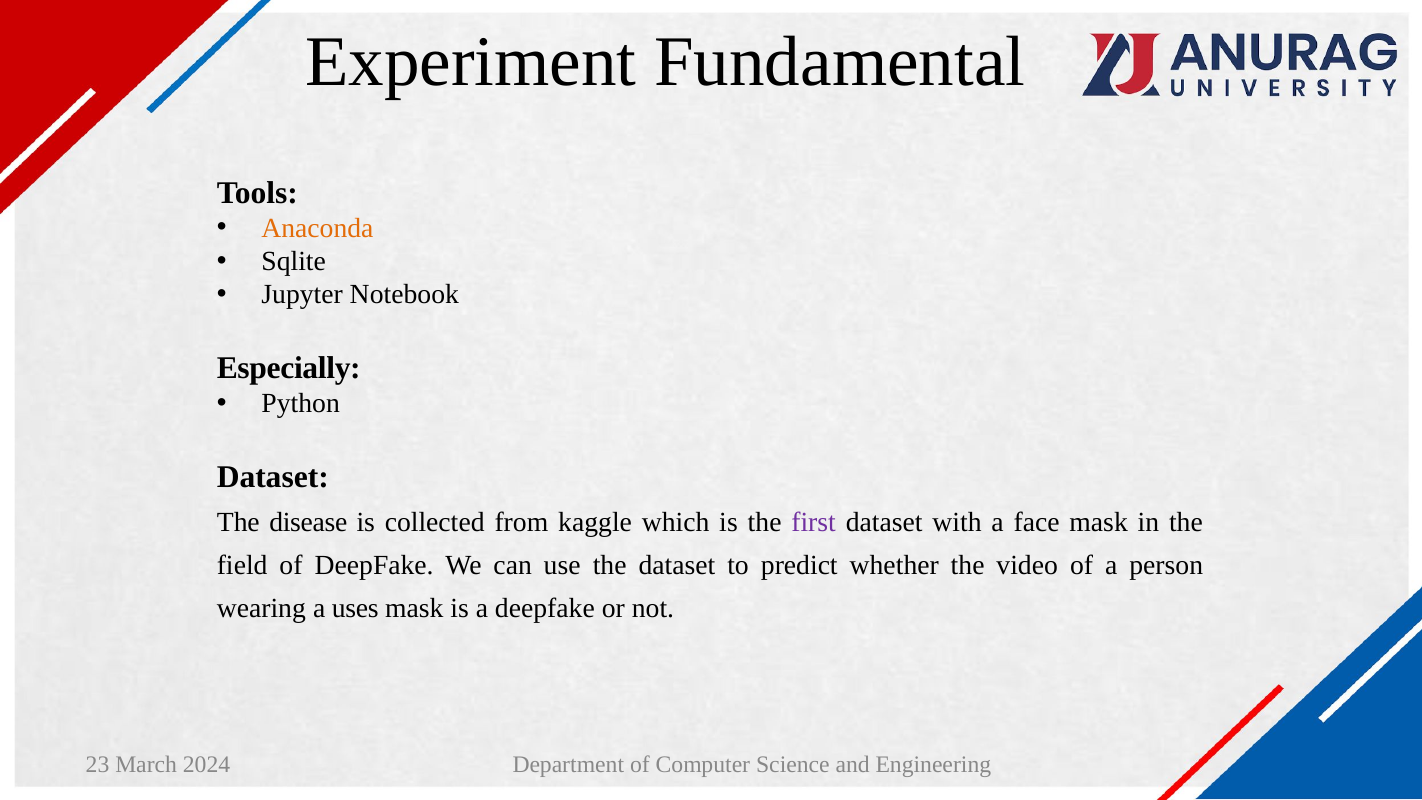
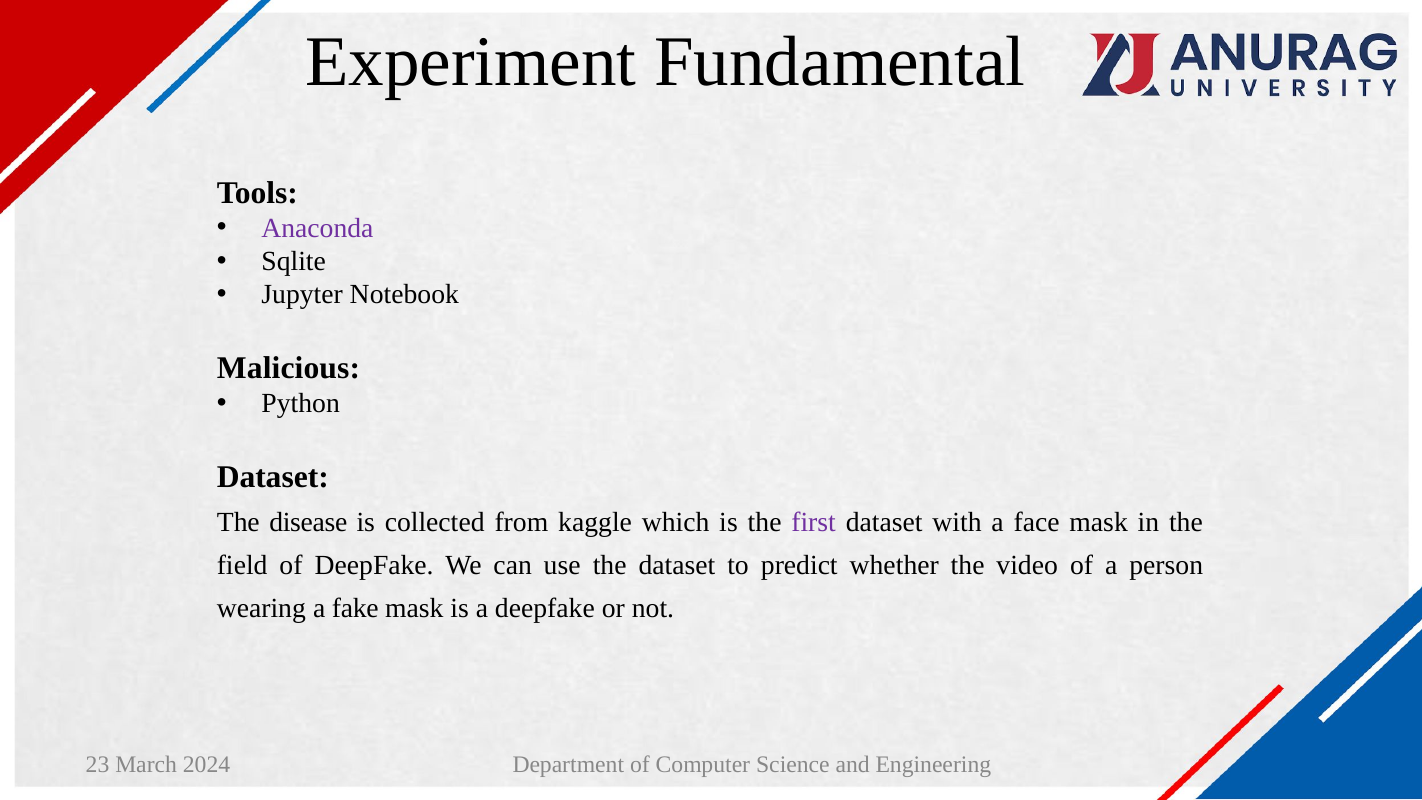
Anaconda colour: orange -> purple (317, 228)
Especially: Especially -> Malicious (289, 368)
uses: uses -> fake (355, 609)
